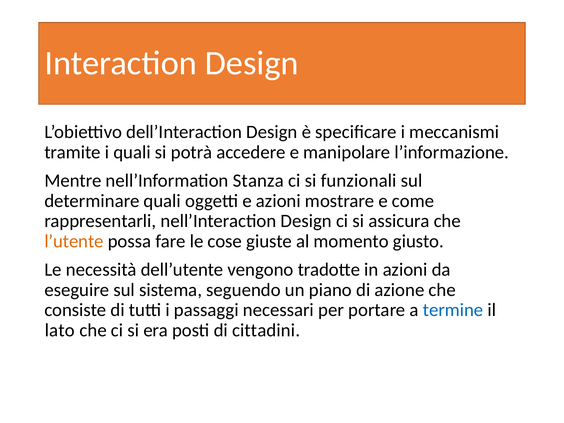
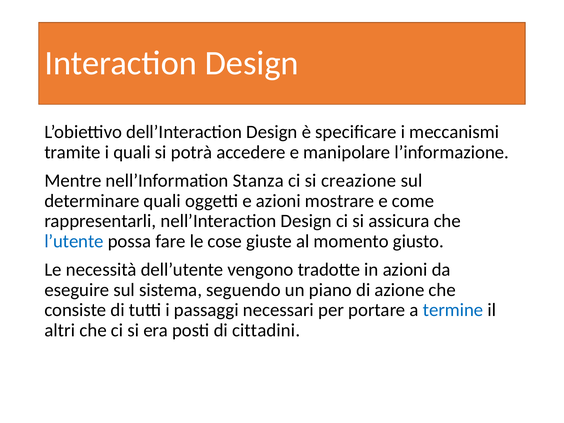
funzionali: funzionali -> creazione (359, 181)
l’utente colour: orange -> blue (74, 241)
lato: lato -> altri (60, 330)
